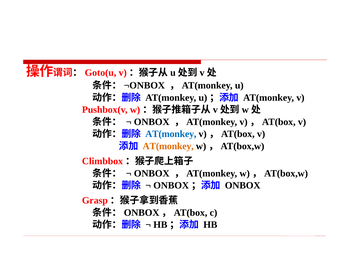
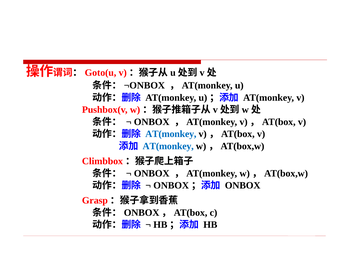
AT(monkey colour: orange -> blue (168, 146)
